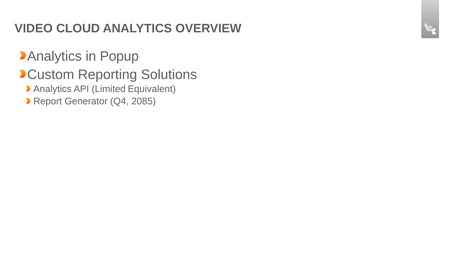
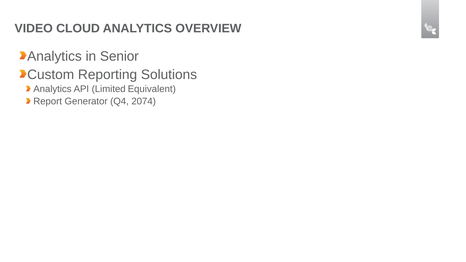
Popup: Popup -> Senior (119, 56)
2085: 2085 -> 2074 (144, 101)
